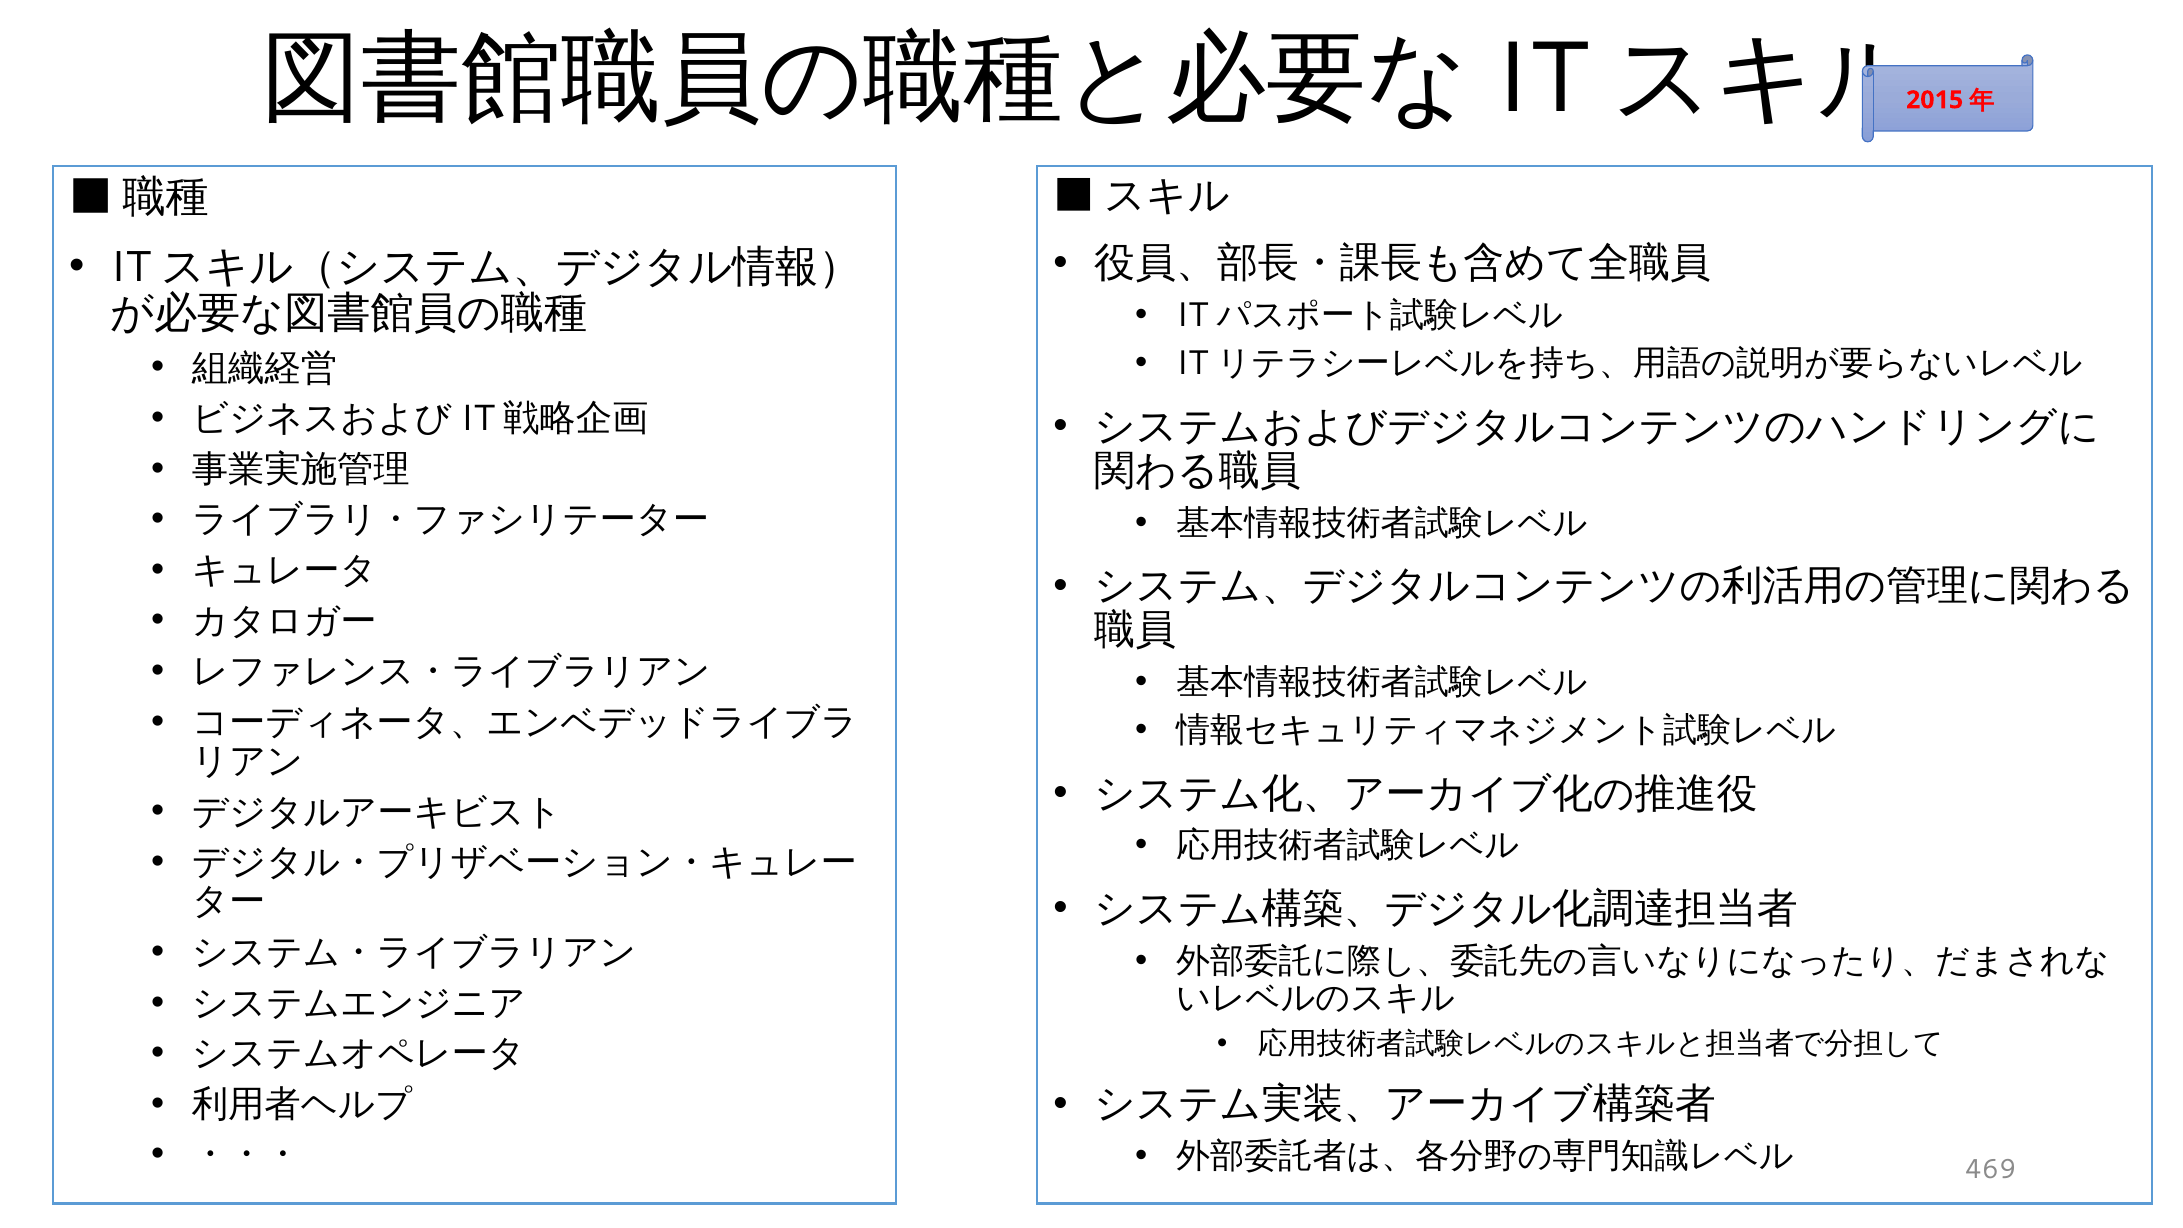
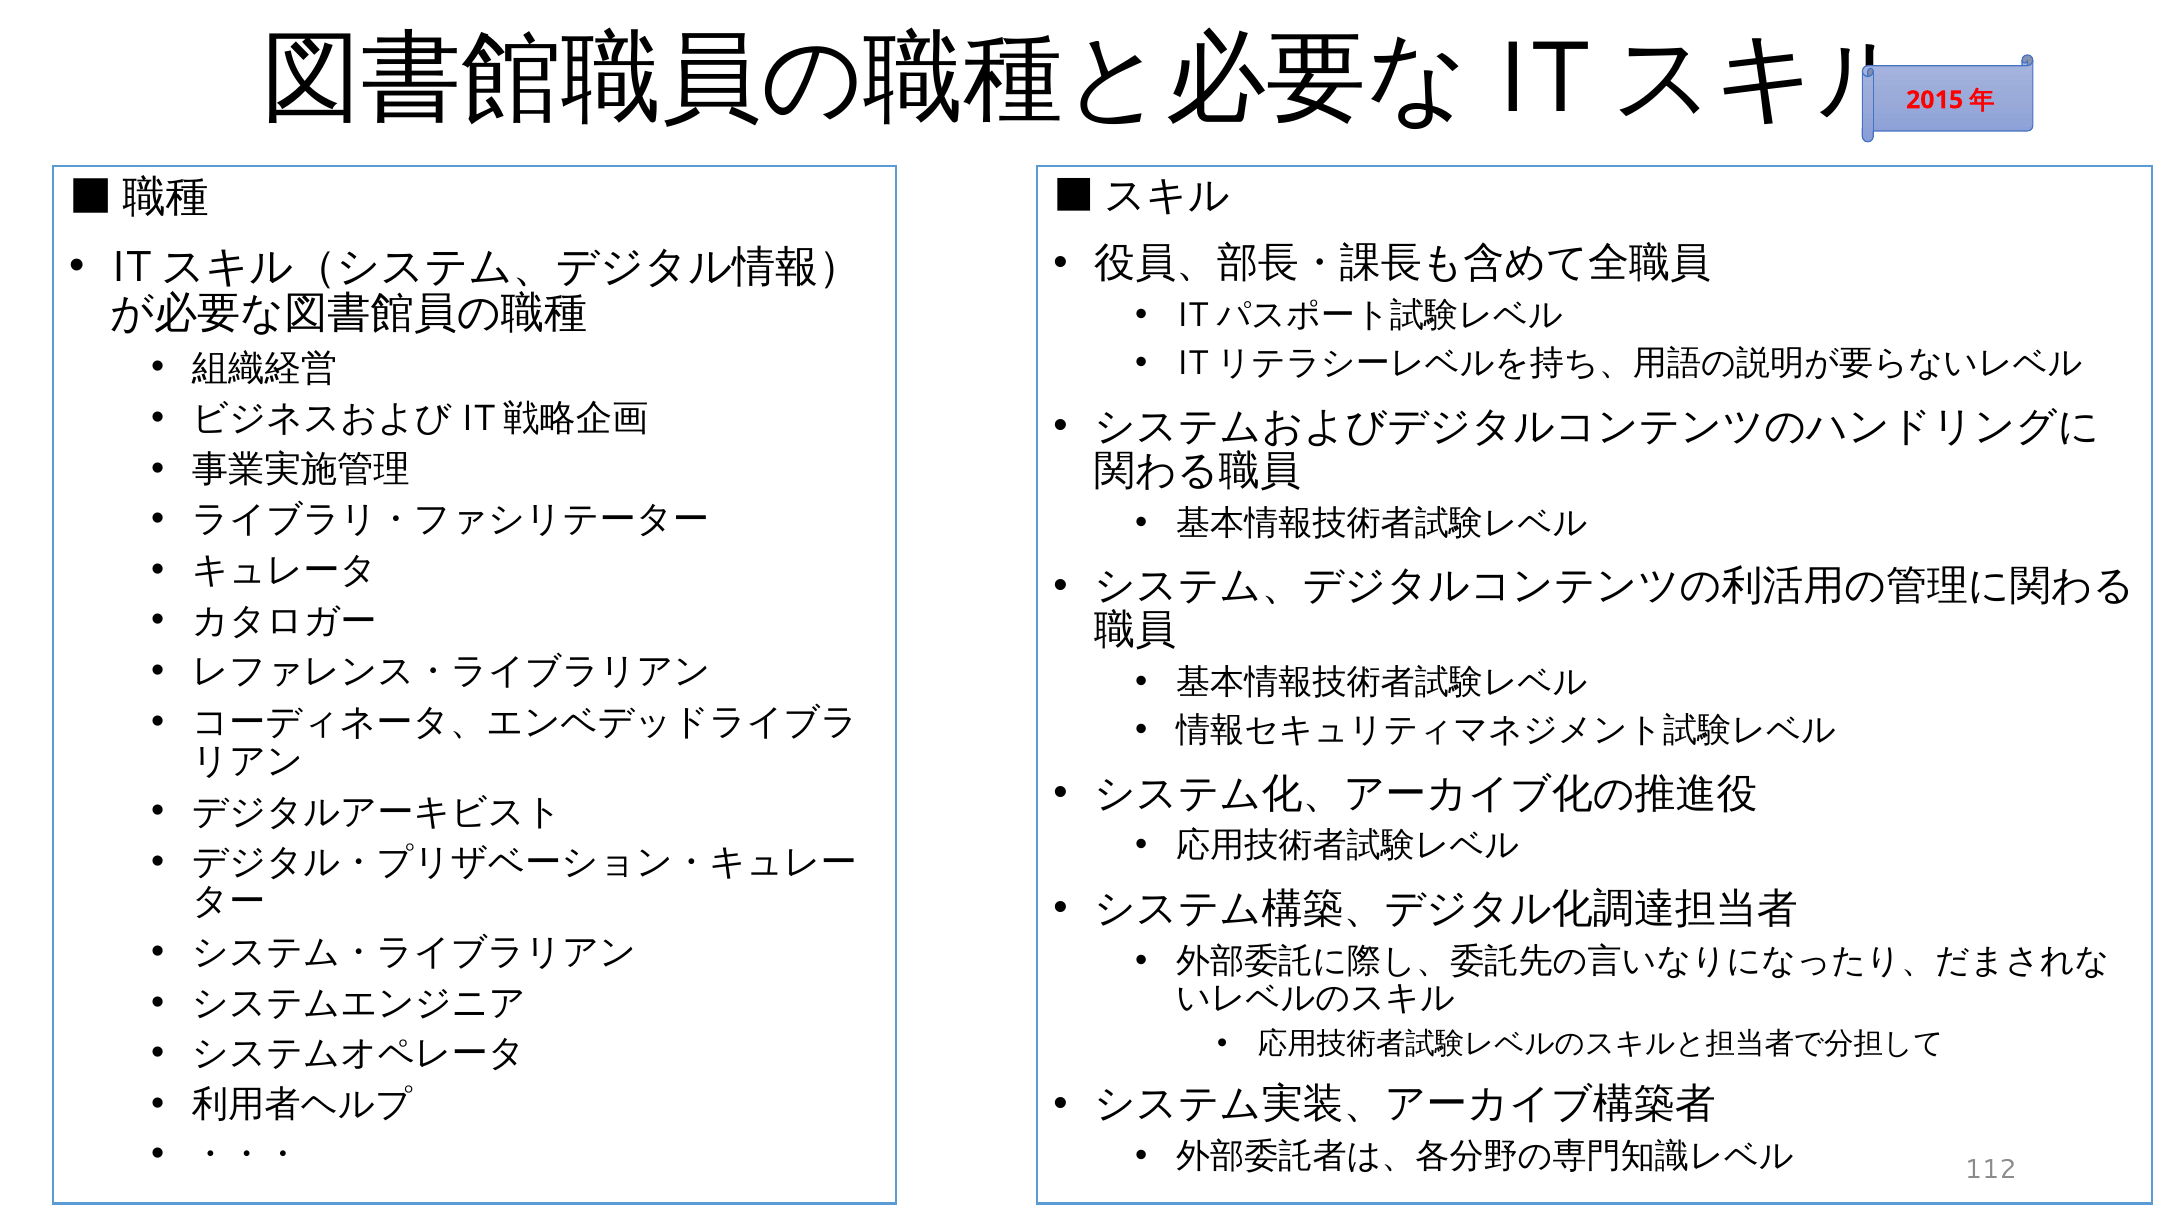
469: 469 -> 112 (1991, 1170)
